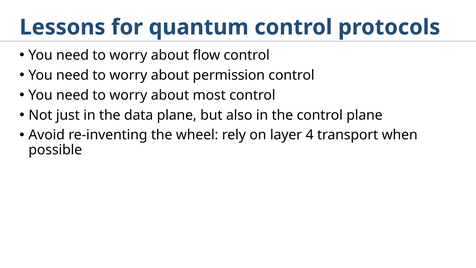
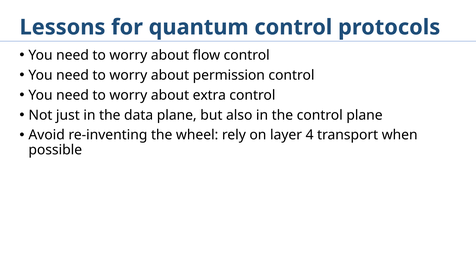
most: most -> extra (209, 95)
